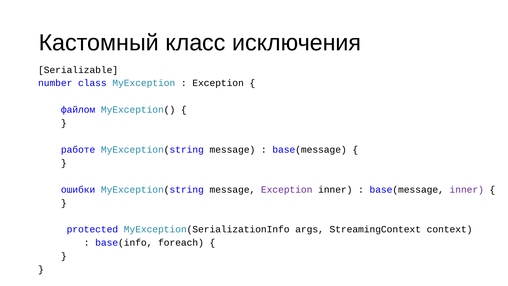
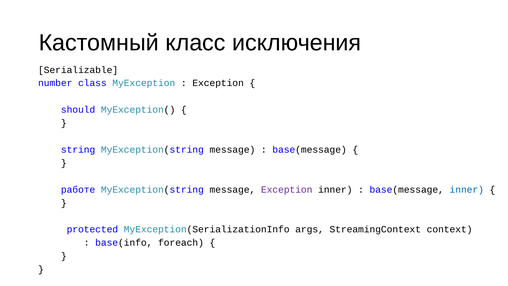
файлом: файлом -> should (78, 110)
работе: работе -> string (78, 150)
ошибки: ошибки -> работе (78, 189)
inner colour: purple -> blue (467, 189)
